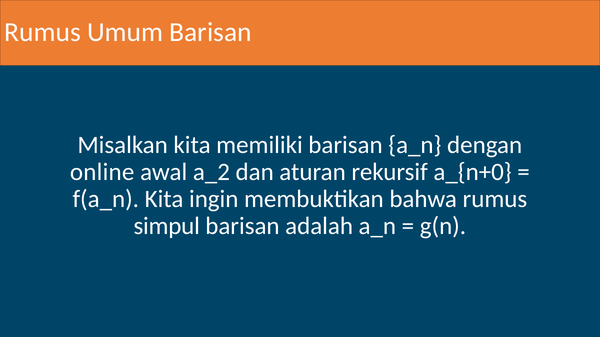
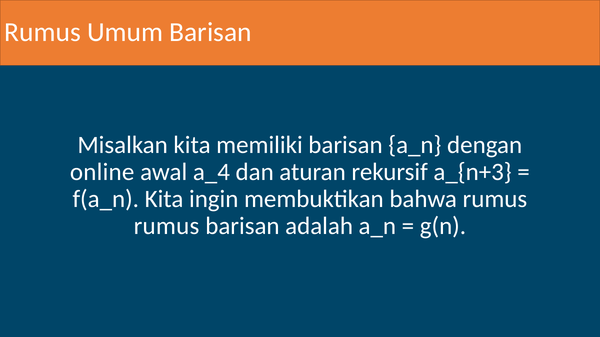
a_2: a_2 -> a_4 (211, 172)
a_{n+0: a_{n+0 -> a_{n+3 (473, 172)
simpul: simpul -> rumus (166, 226)
